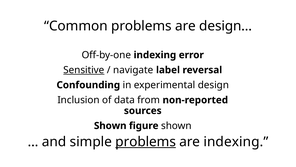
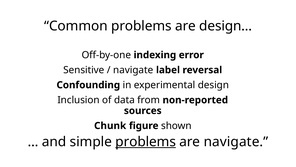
Sensitive underline: present -> none (84, 70)
Shown: Shown -> Chunk (110, 125)
are indexing: indexing -> navigate (236, 141)
